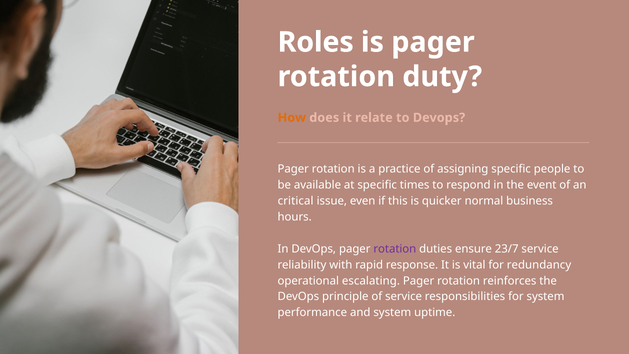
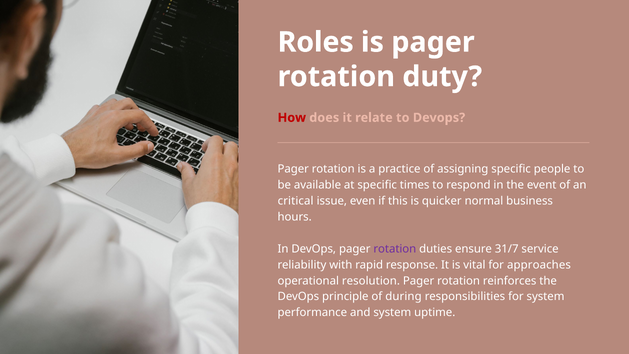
How colour: orange -> red (292, 118)
23/7: 23/7 -> 31/7 (507, 249)
redundancy: redundancy -> approaches (539, 265)
escalating: escalating -> resolution (371, 281)
of service: service -> during (403, 297)
